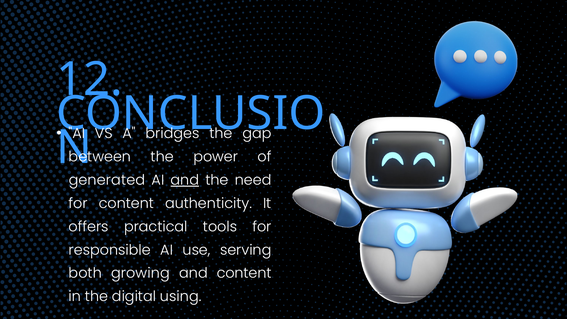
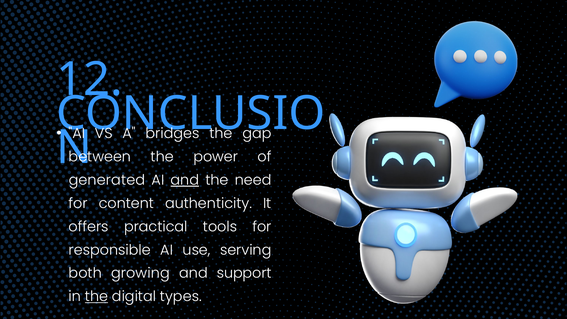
and content: content -> support (244, 273)
the underline: none -> present (97, 296)
using: using -> types (181, 296)
